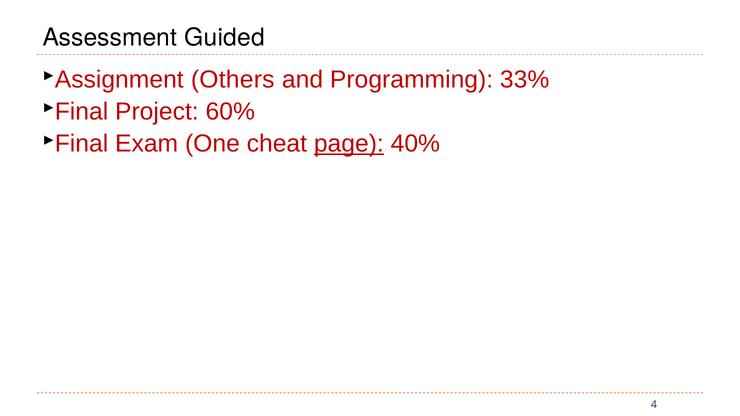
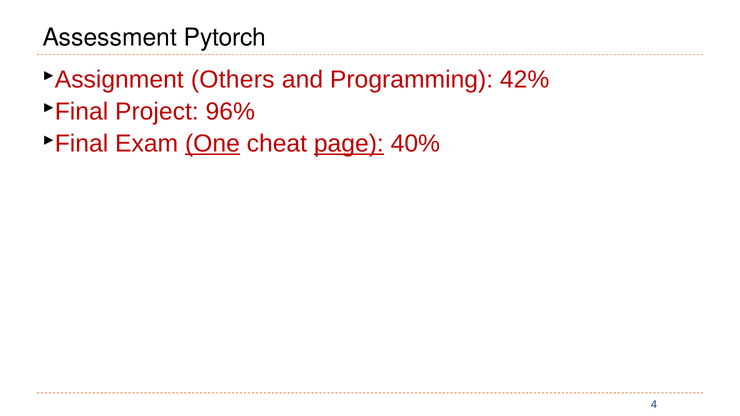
Guided: Guided -> Pytorch (225, 38)
33%: 33% -> 42% (525, 79)
60%: 60% -> 96% (230, 112)
One underline: none -> present (212, 144)
